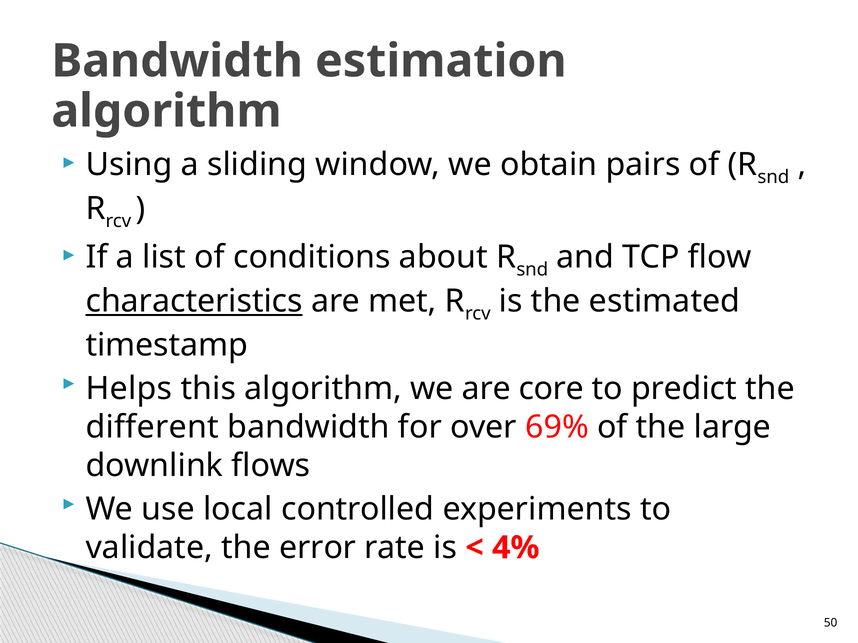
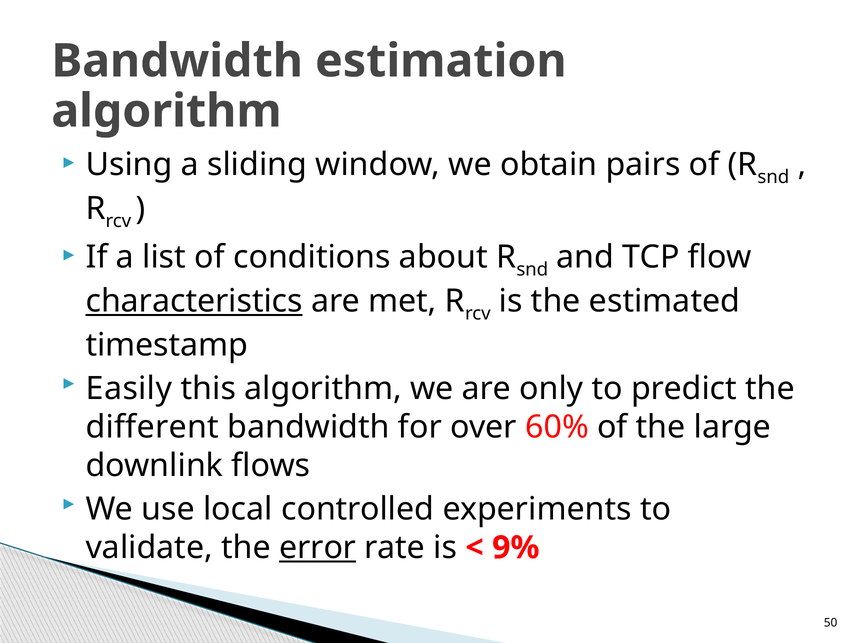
Helps: Helps -> Easily (129, 389)
core: core -> only (551, 389)
69%: 69% -> 60% (557, 427)
error underline: none -> present (318, 548)
4%: 4% -> 9% (516, 548)
